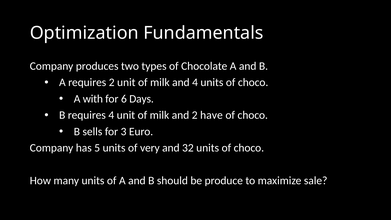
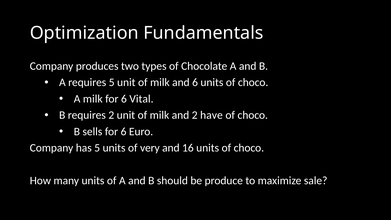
requires 2: 2 -> 5 (112, 82)
and 4: 4 -> 6 (195, 82)
A with: with -> milk (93, 99)
Days: Days -> Vital (141, 99)
requires 4: 4 -> 2 (111, 115)
sells for 3: 3 -> 6 (124, 132)
32: 32 -> 16 (188, 148)
